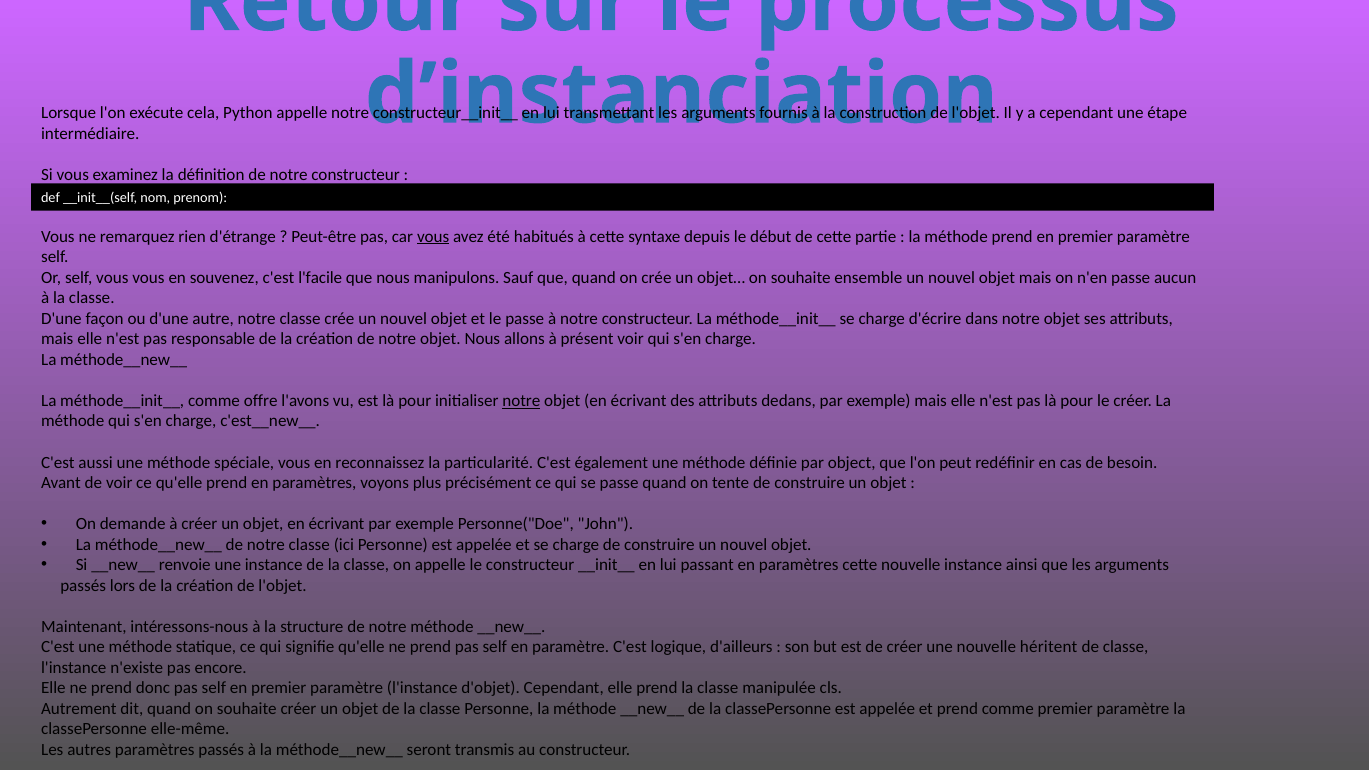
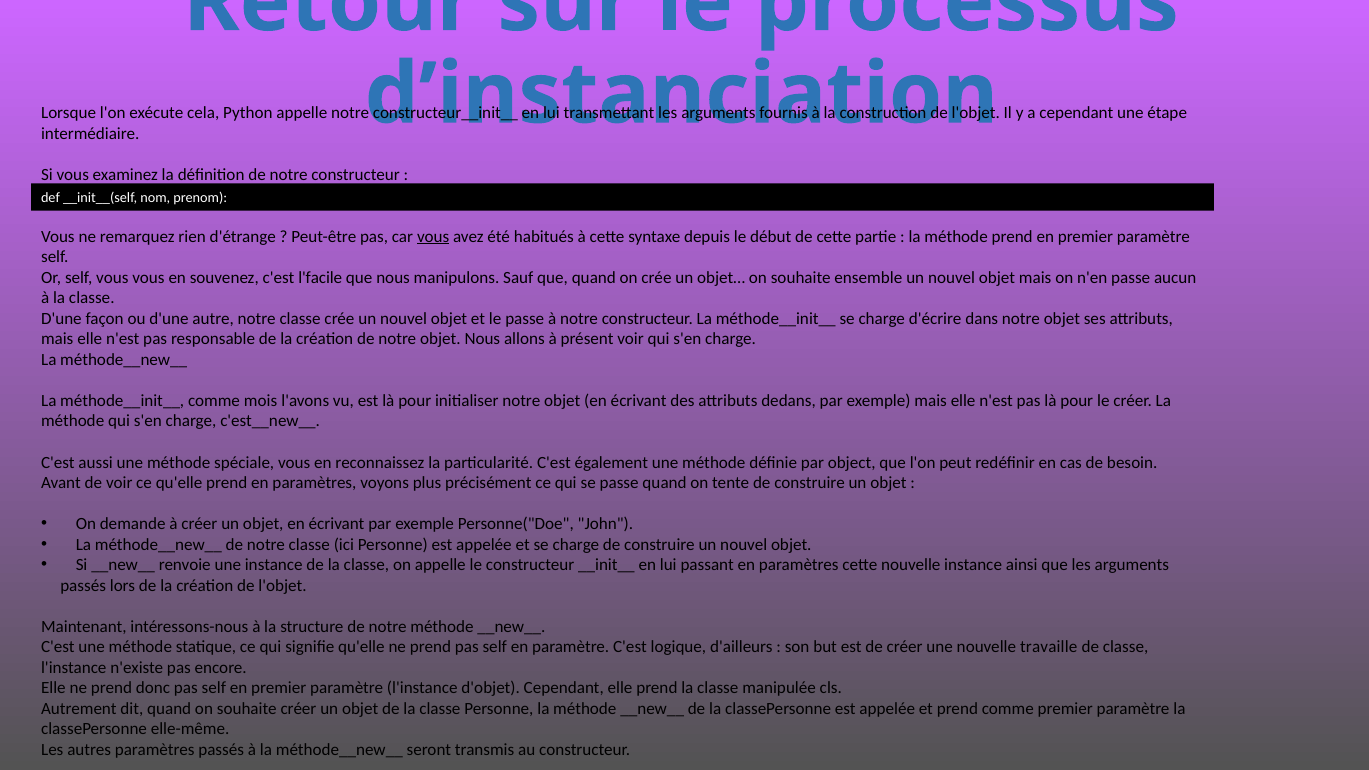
offre: offre -> mois (261, 401)
notre underline: present -> none (521, 401)
héritent: héritent -> travaille (1049, 647)
